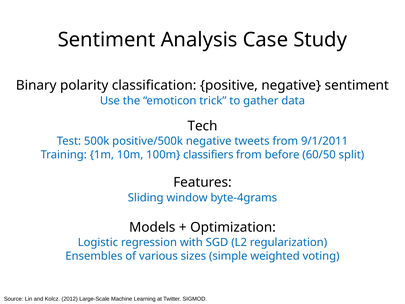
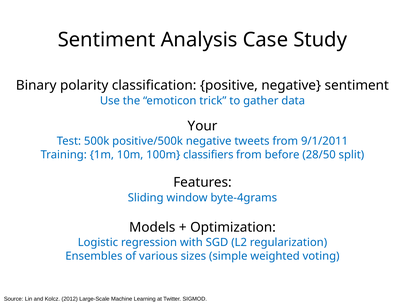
Tech: Tech -> Your (202, 126)
60/50: 60/50 -> 28/50 (319, 155)
